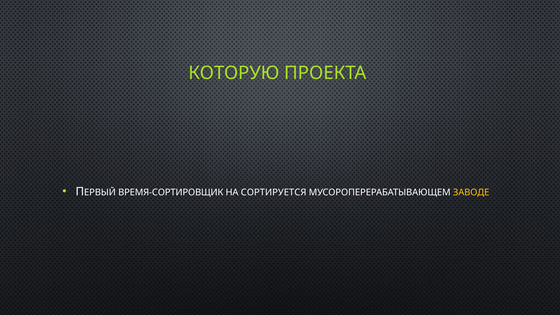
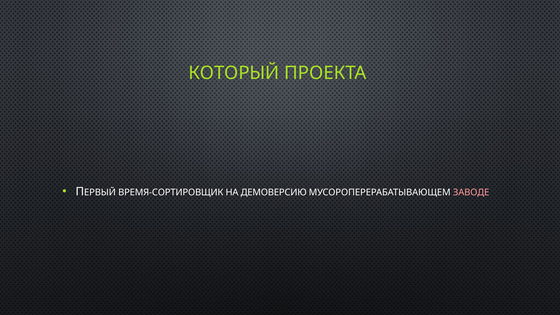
КОТОРУЮ: КОТОРУЮ -> КОТОРЫЙ (234, 73)
СОРТИРУЕТСЯ: СОРТИРУЕТСЯ -> ДЕМОВЕРСИЮ (274, 192)
ЗАВОДЕ colour: yellow -> pink (471, 192)
